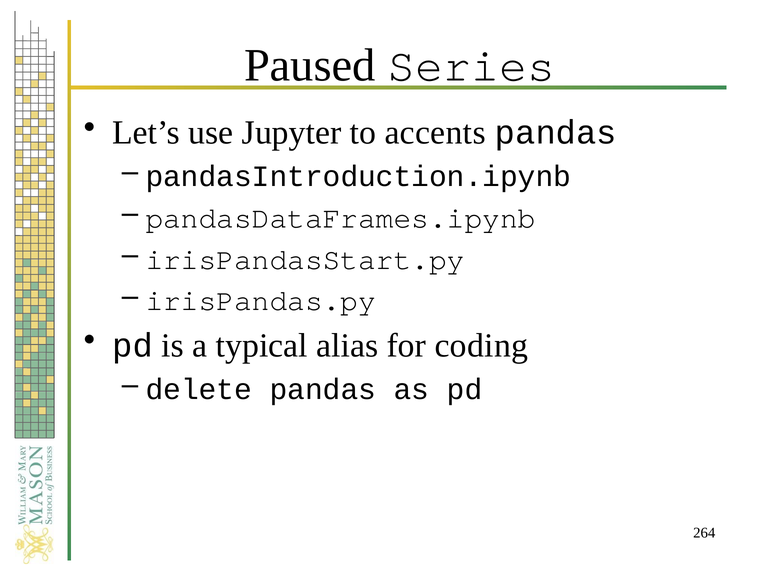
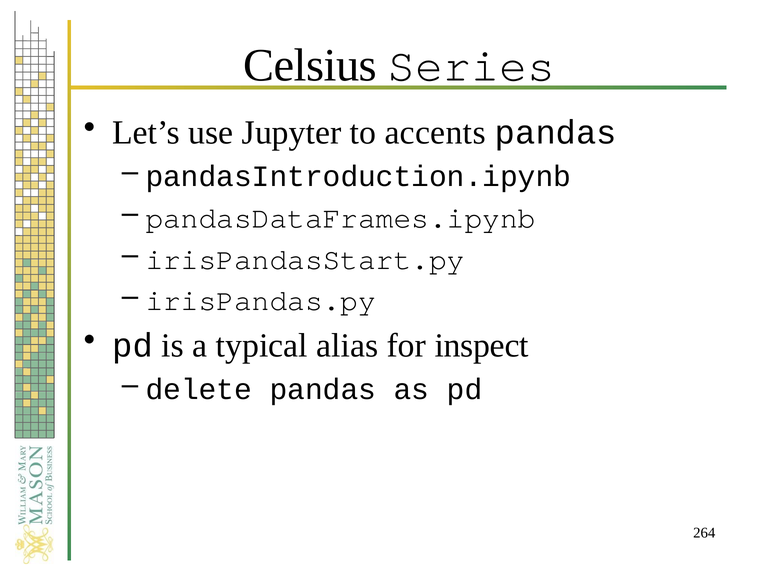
Paused: Paused -> Celsius (310, 65)
coding: coding -> inspect (482, 346)
